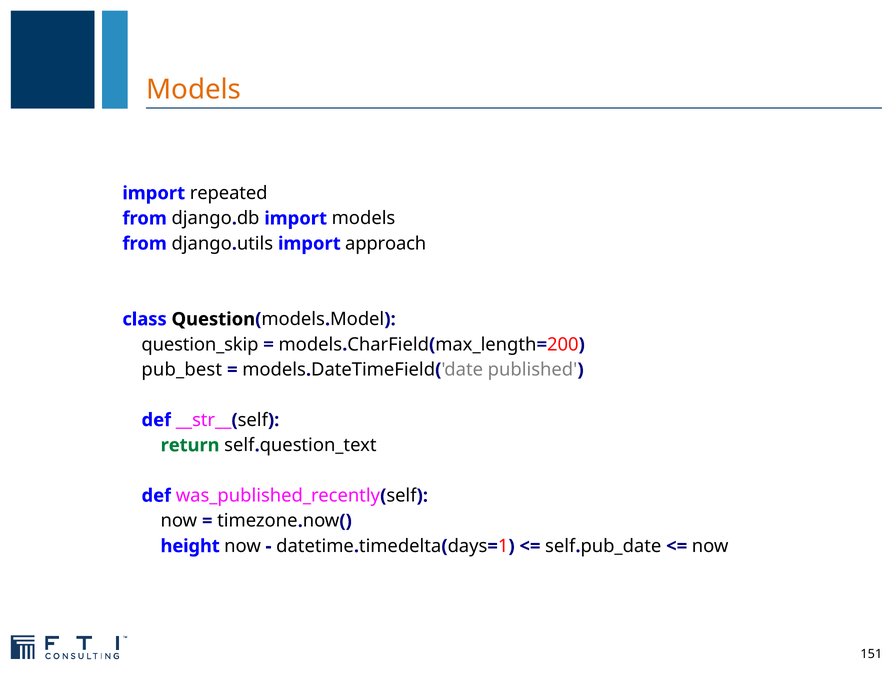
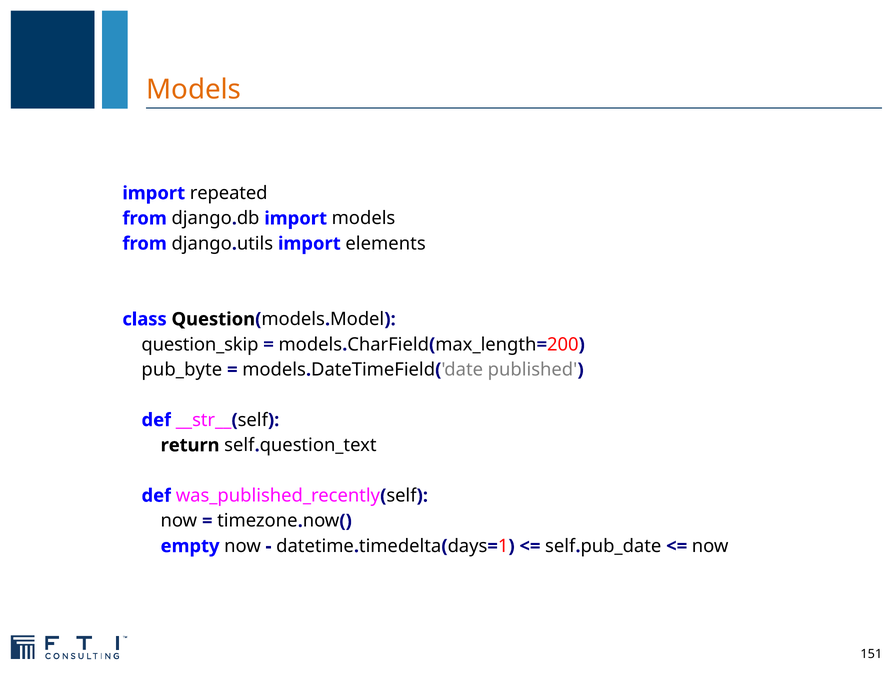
approach: approach -> elements (386, 243)
pub_best: pub_best -> pub_byte (182, 369)
return colour: green -> black (190, 445)
height: height -> empty (190, 546)
